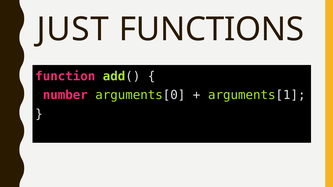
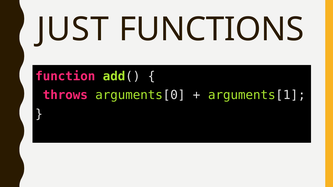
number: number -> throws (65, 95)
